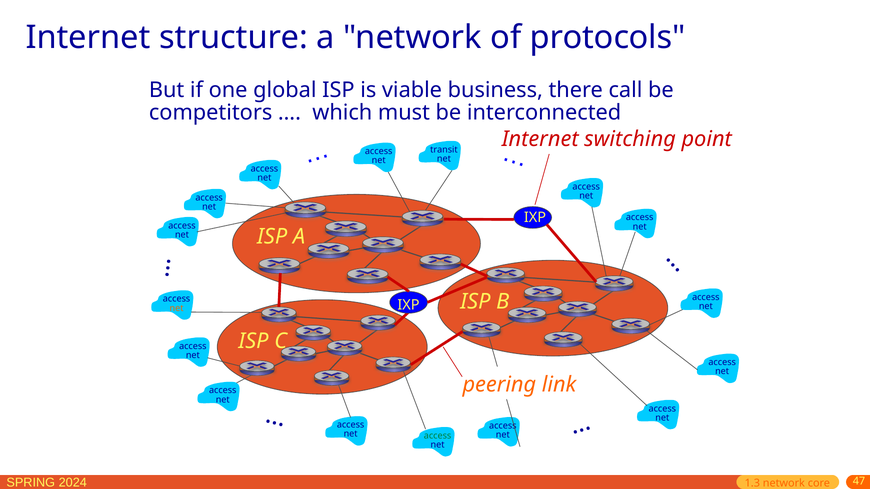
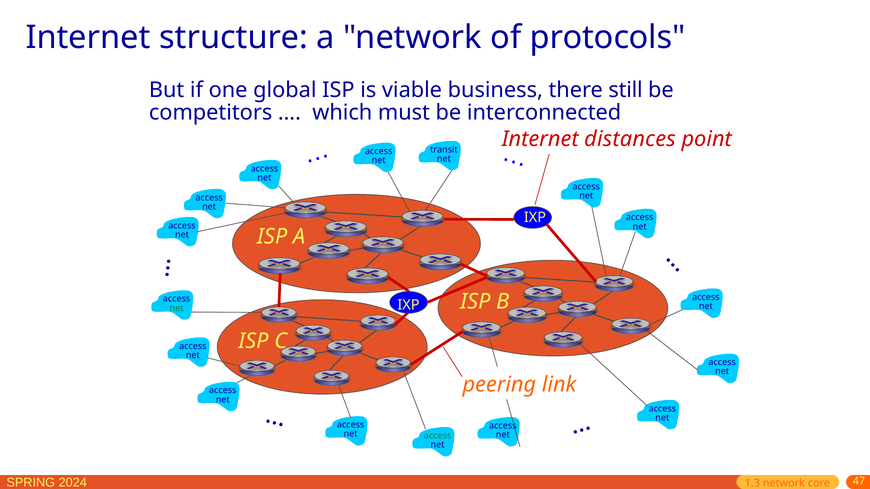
call: call -> still (626, 90)
switching: switching -> distances (630, 139)
net colour: orange -> green (177, 308)
